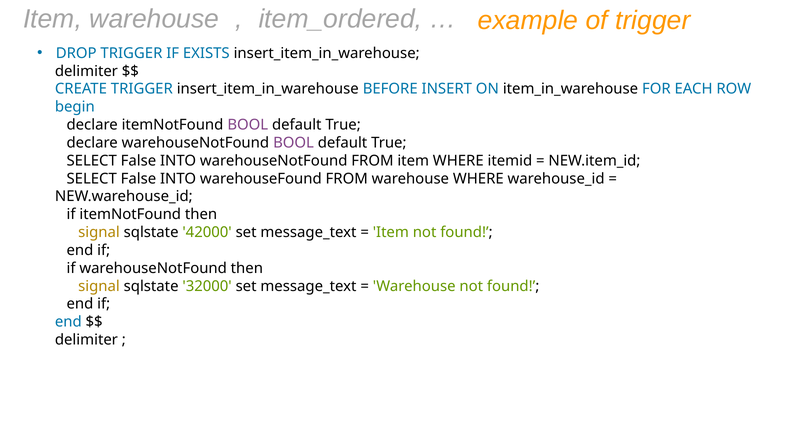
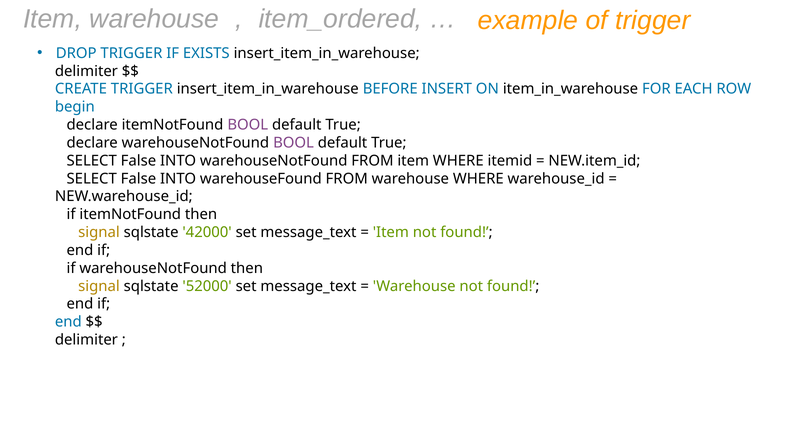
32000: 32000 -> 52000 (207, 286)
